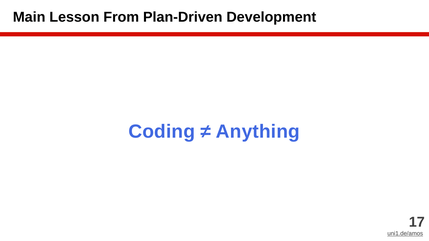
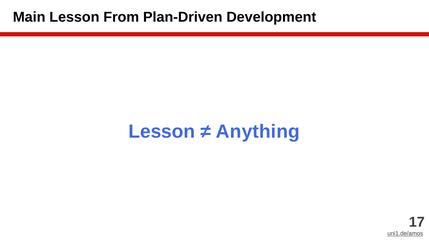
Coding: Coding -> Lesson (162, 132)
